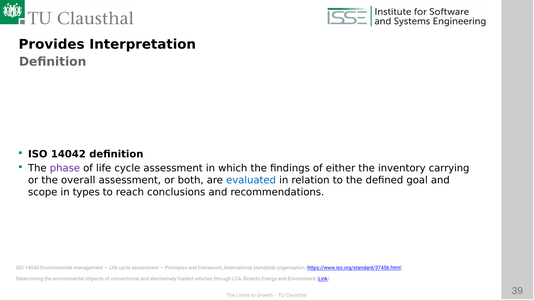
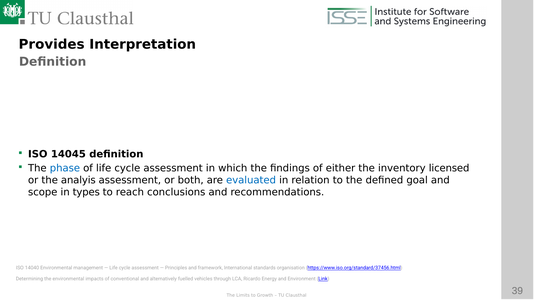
14042: 14042 -> 14045 (68, 154)
phase colour: purple -> blue (65, 168)
carrying: carrying -> licensed (449, 168)
overall: overall -> analyis (78, 180)
